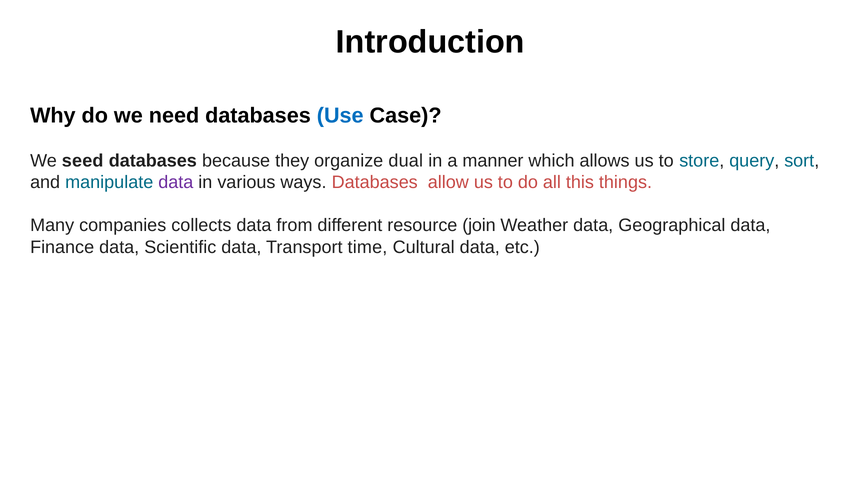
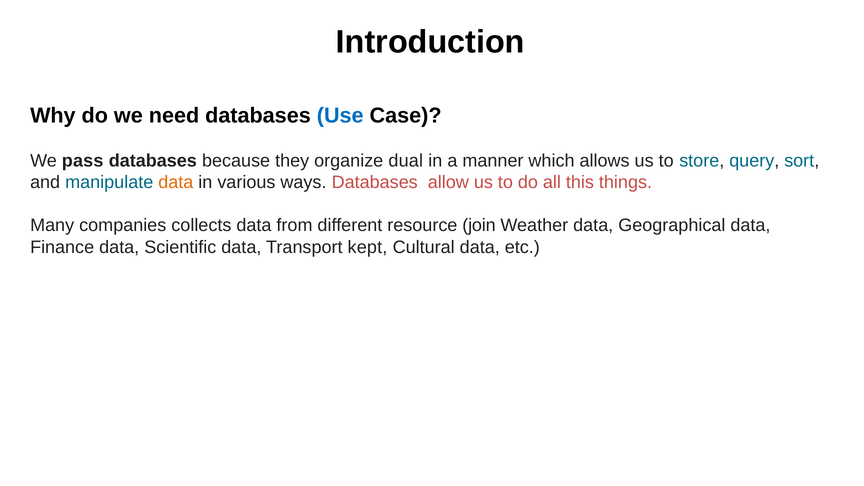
seed: seed -> pass (83, 161)
data colour: purple -> orange (176, 182)
time: time -> kept (367, 247)
